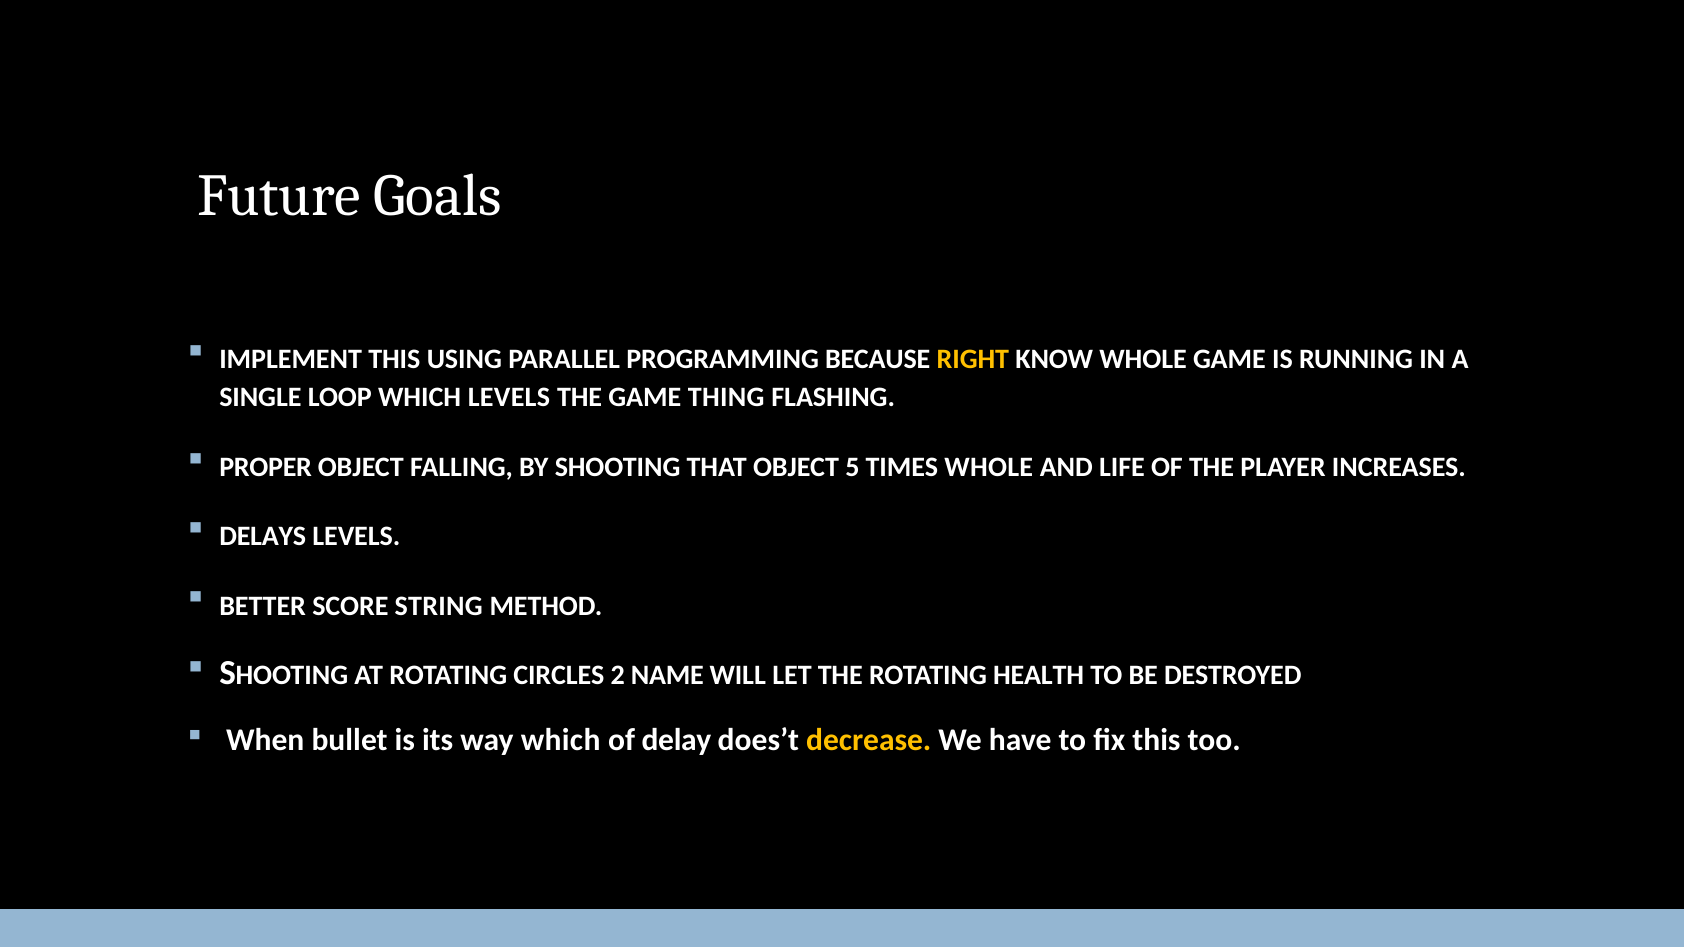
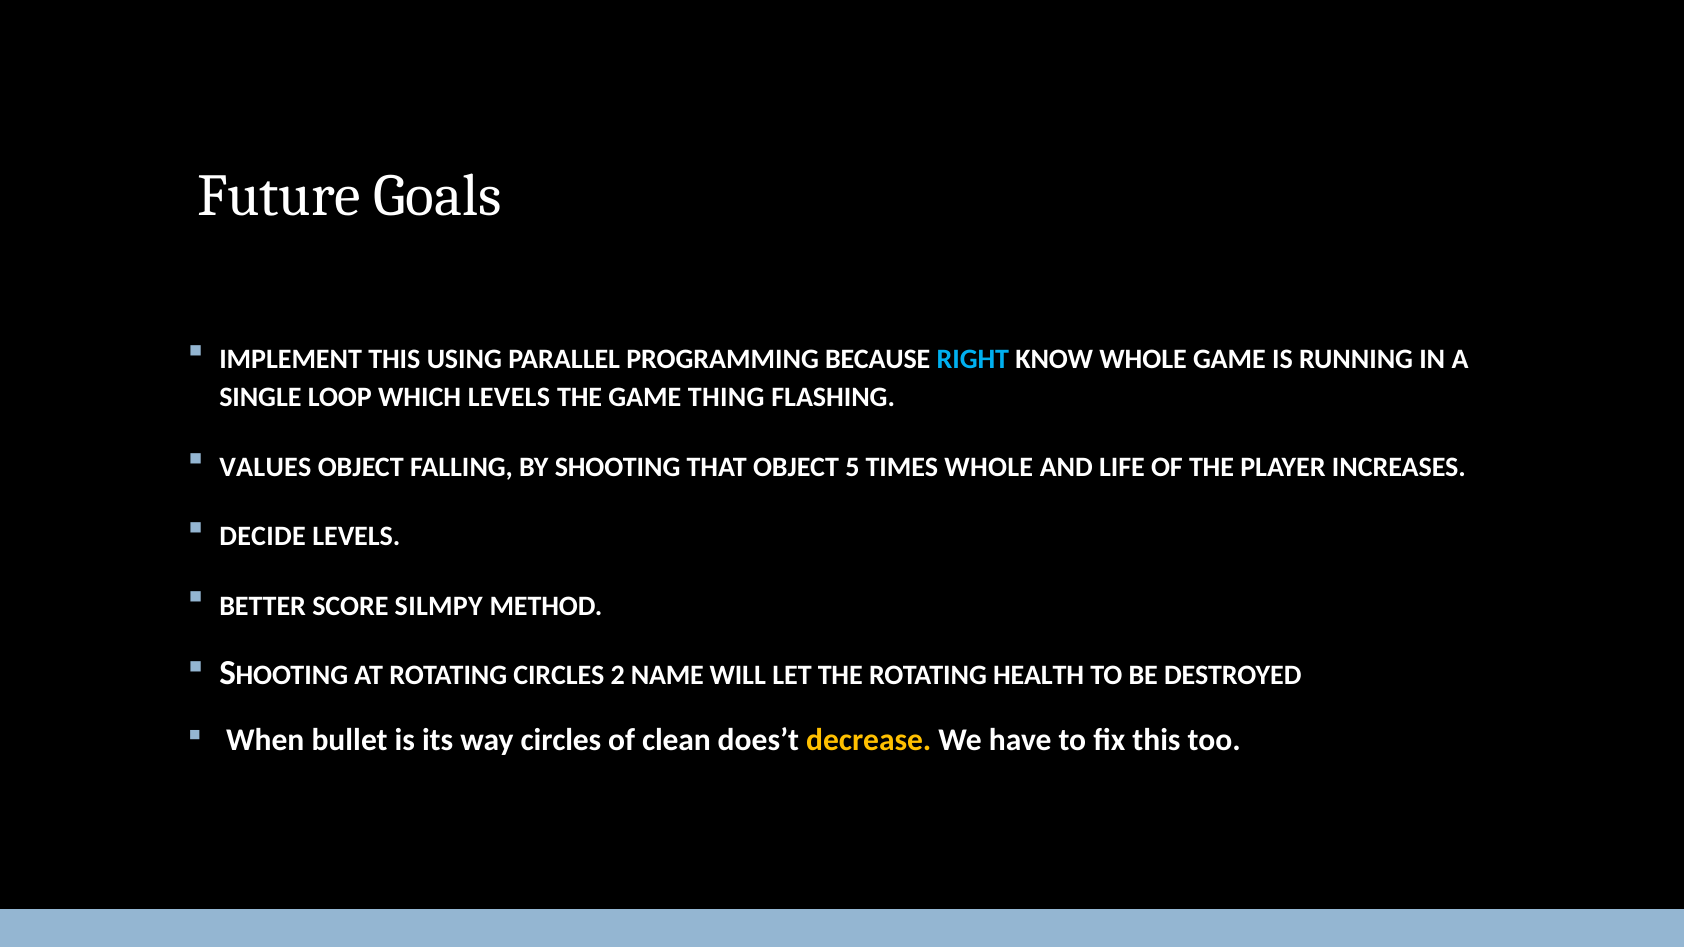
RIGHT colour: yellow -> light blue (973, 360)
PROPER: PROPER -> VALUES (265, 467)
DELAYS: DELAYS -> DECIDE (263, 536)
STRING: STRING -> SILMPY (439, 606)
way which: which -> circles (561, 741)
delay: delay -> clean (676, 741)
